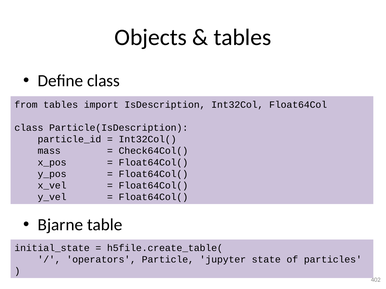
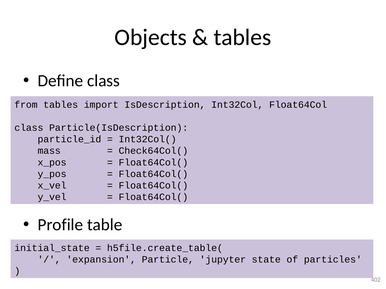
Bjarne: Bjarne -> Profile (60, 225)
operators: operators -> expansion (101, 260)
